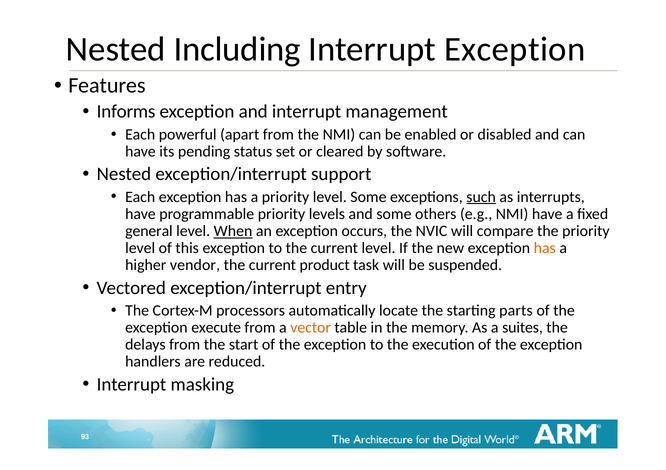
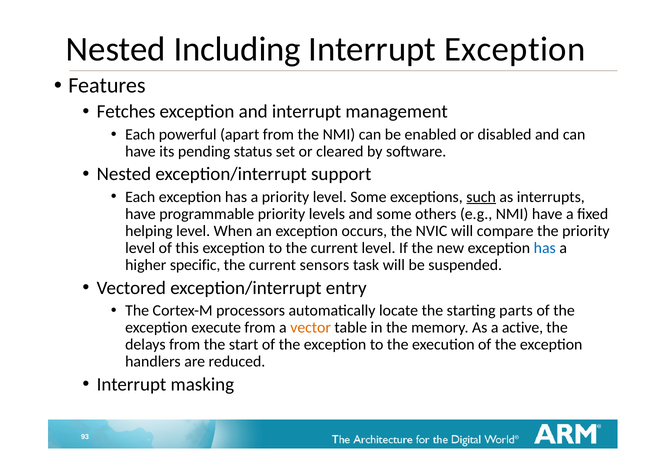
Informs: Informs -> Fetches (126, 112)
general: general -> helping (149, 231)
When underline: present -> none (233, 231)
has colour: orange -> blue (545, 248)
vendor: vendor -> specific (195, 266)
product: product -> sensors (325, 266)
suites: suites -> active (523, 328)
